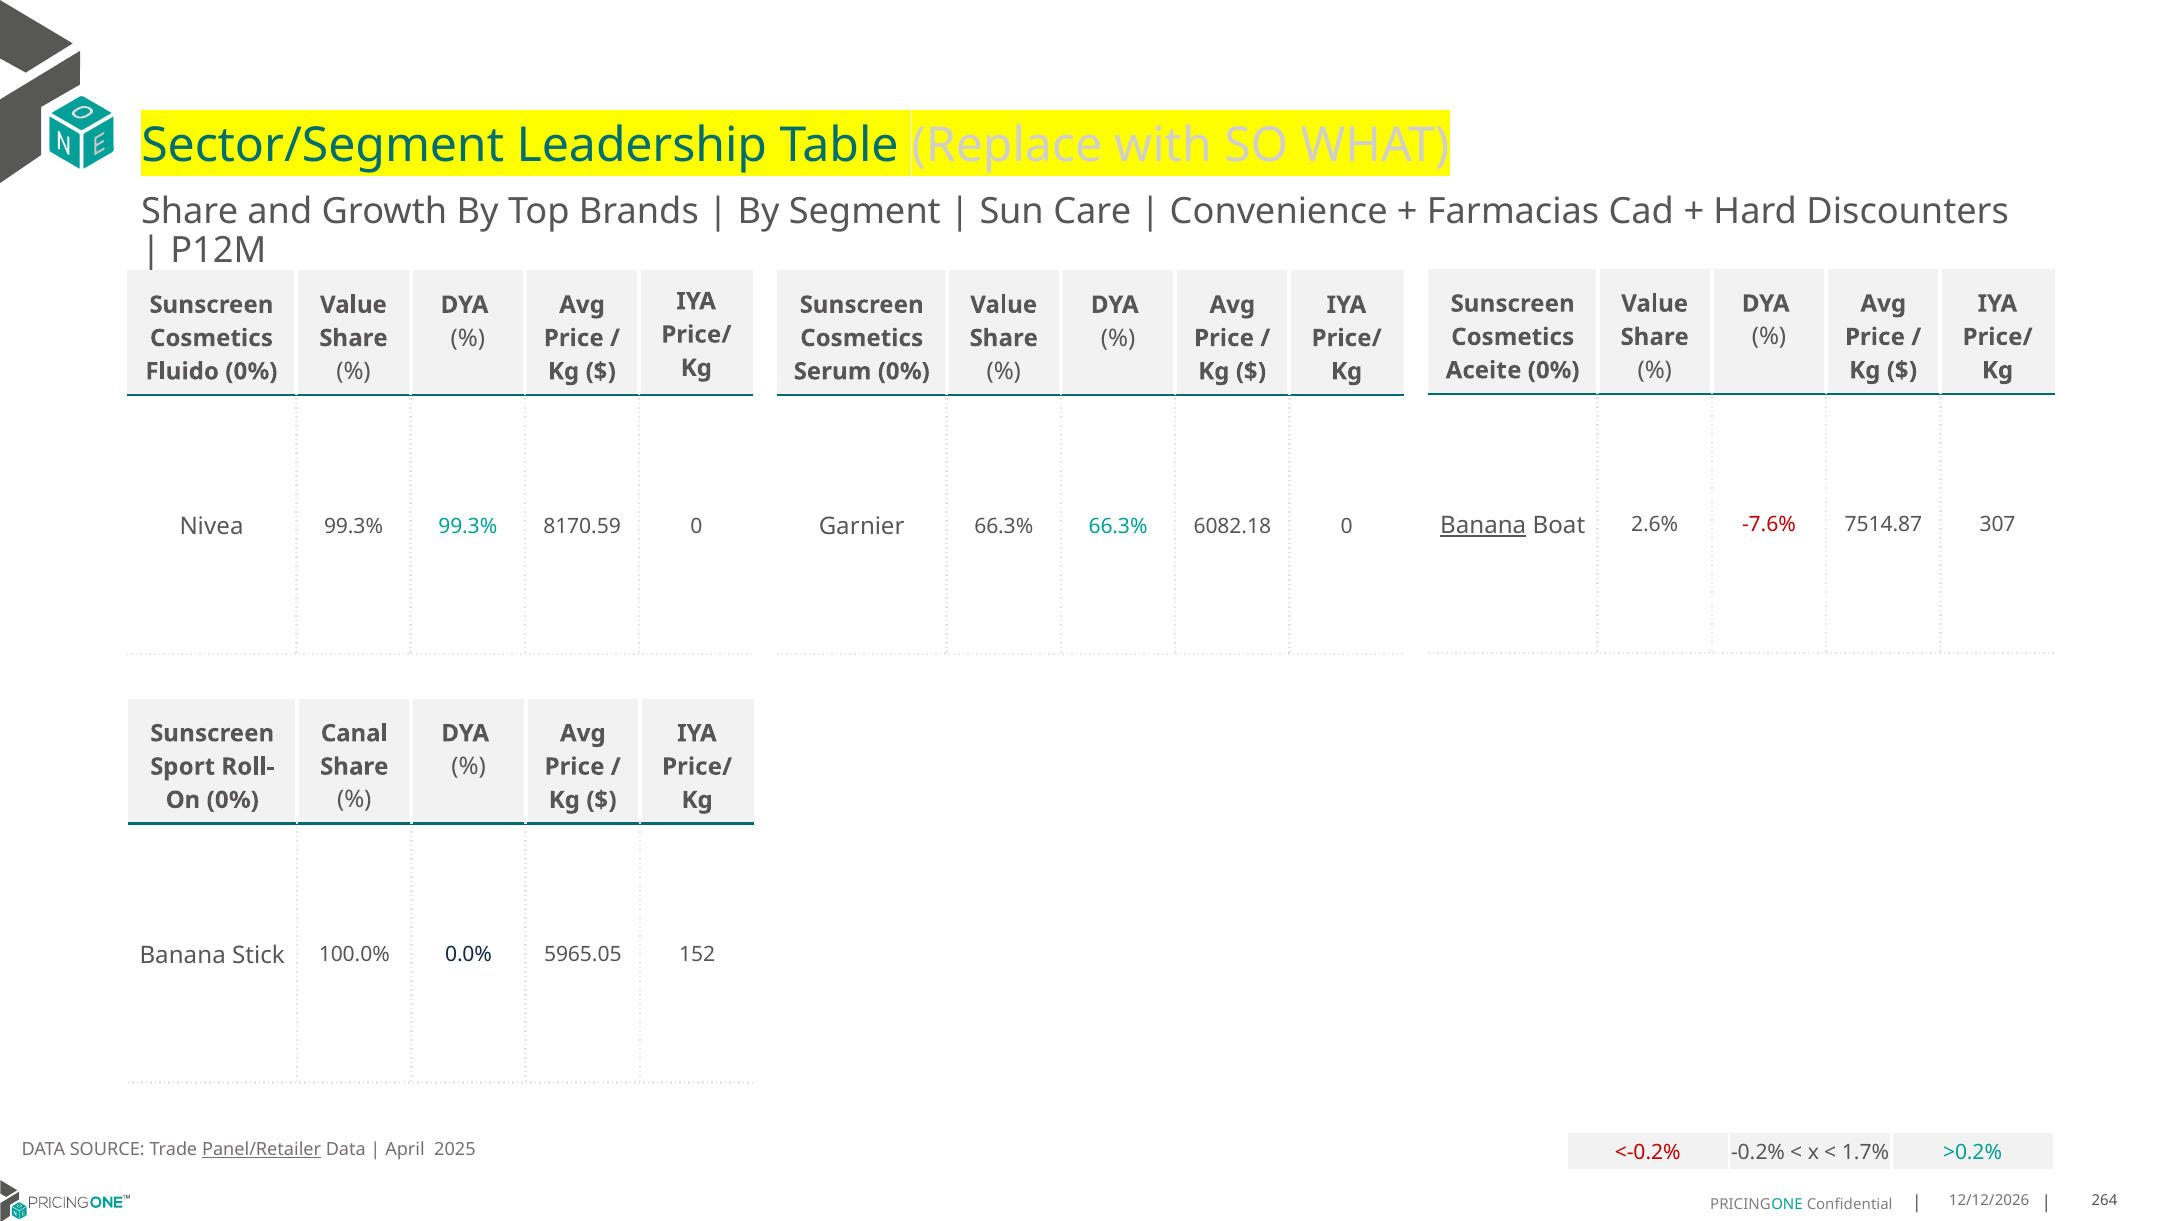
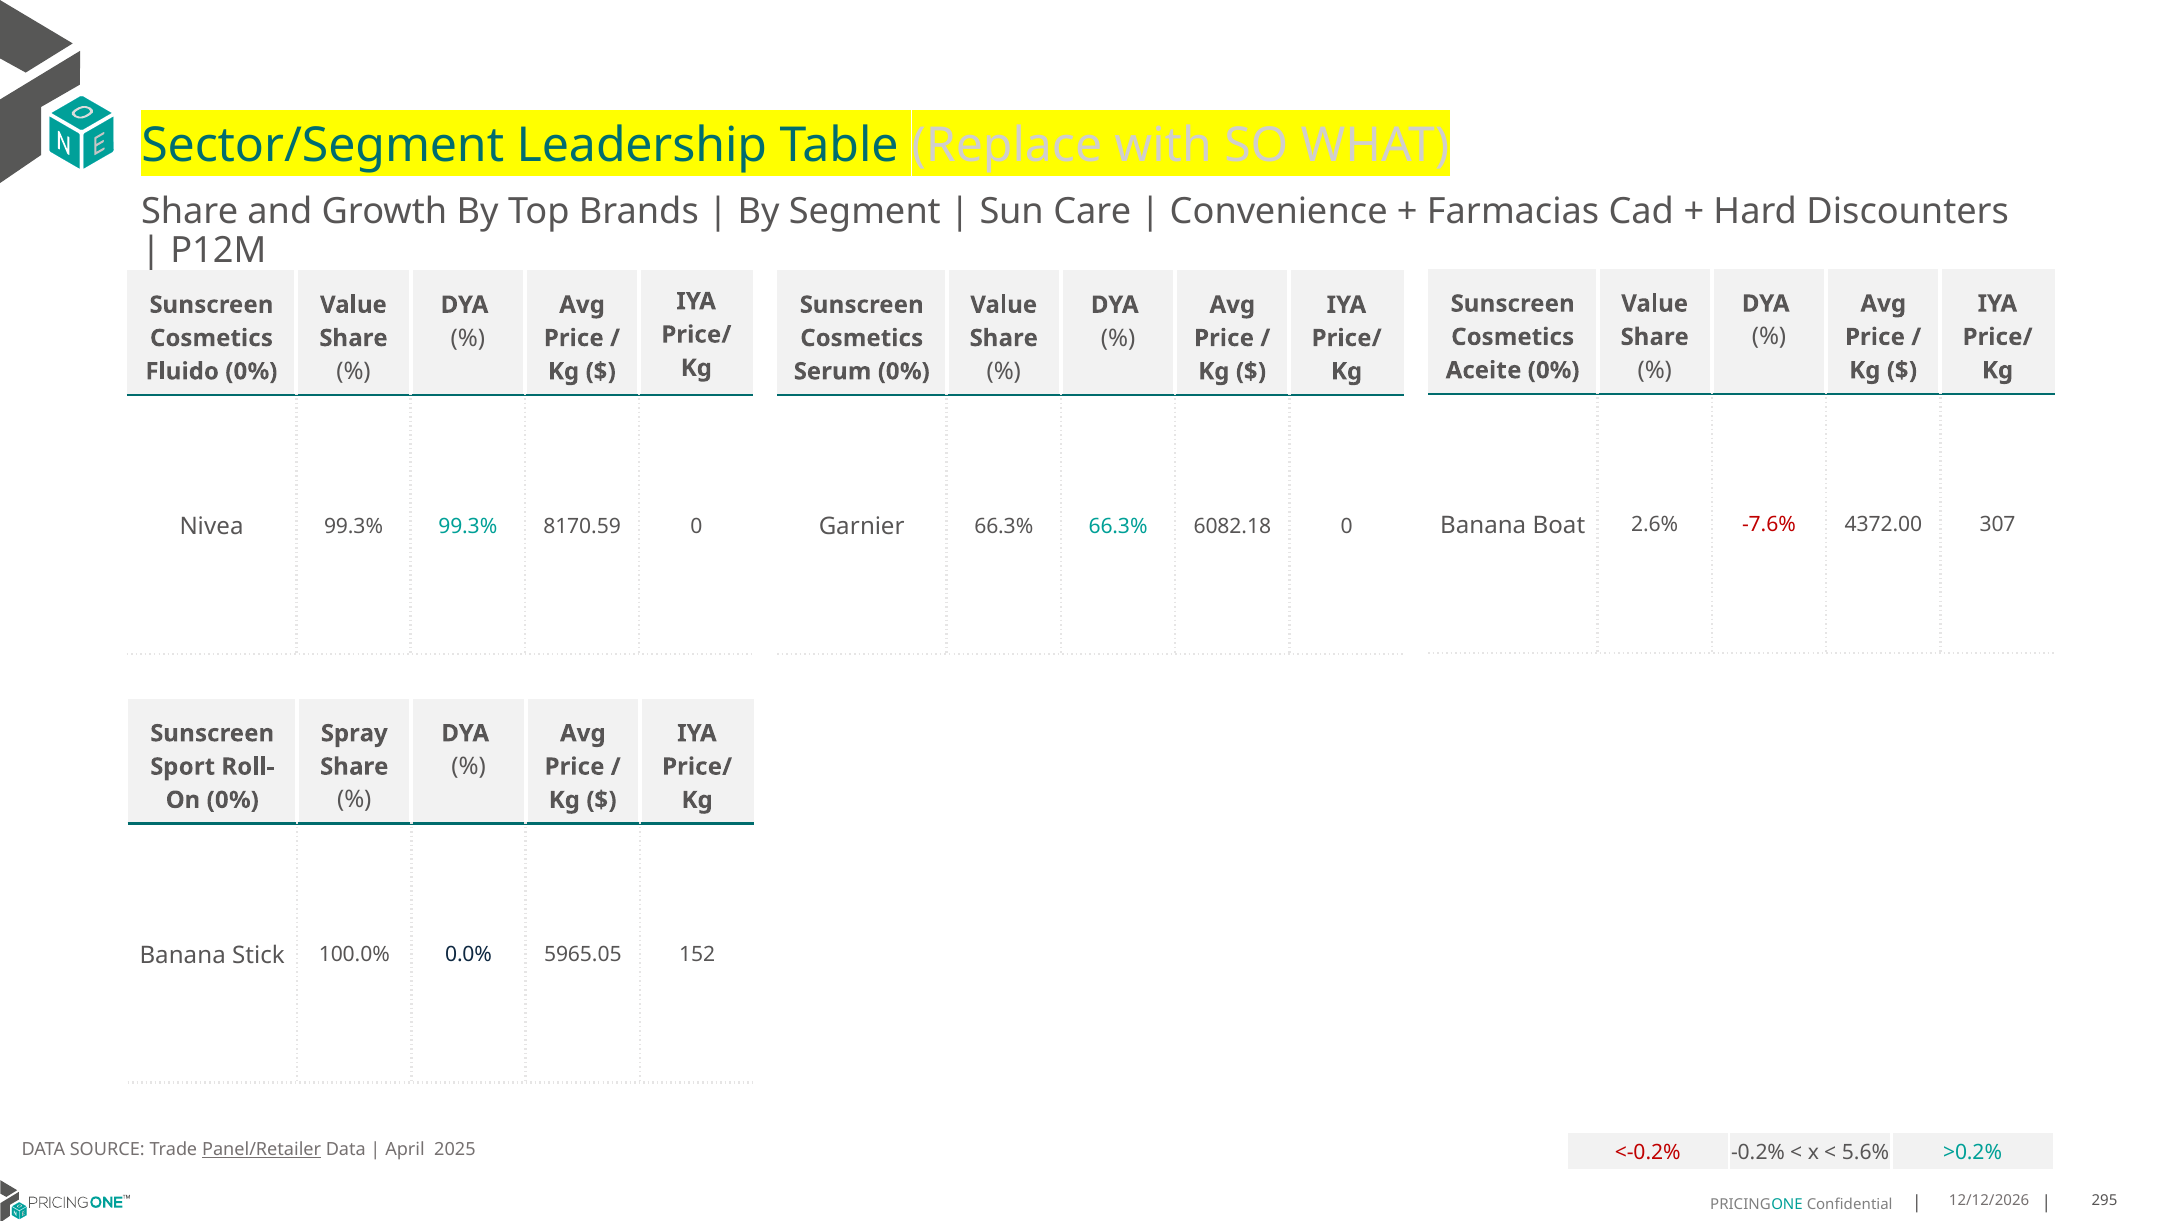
Banana underline: present -> none (1483, 526)
7514.87: 7514.87 -> 4372.00 (1883, 525)
Canal: Canal -> Spray (354, 734)
1.7%: 1.7% -> 5.6% (1866, 1152)
264: 264 -> 295 (2105, 1201)
